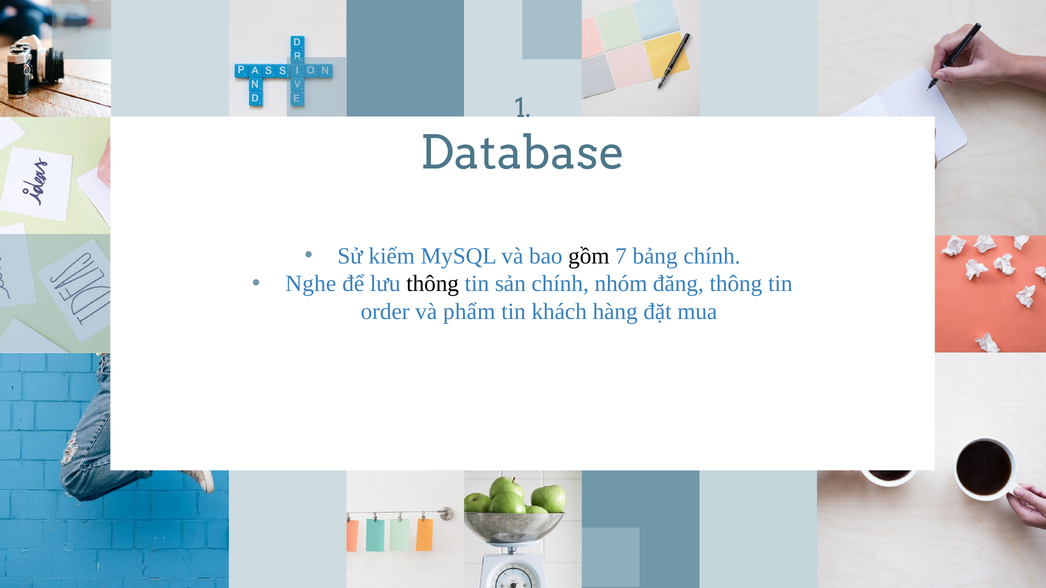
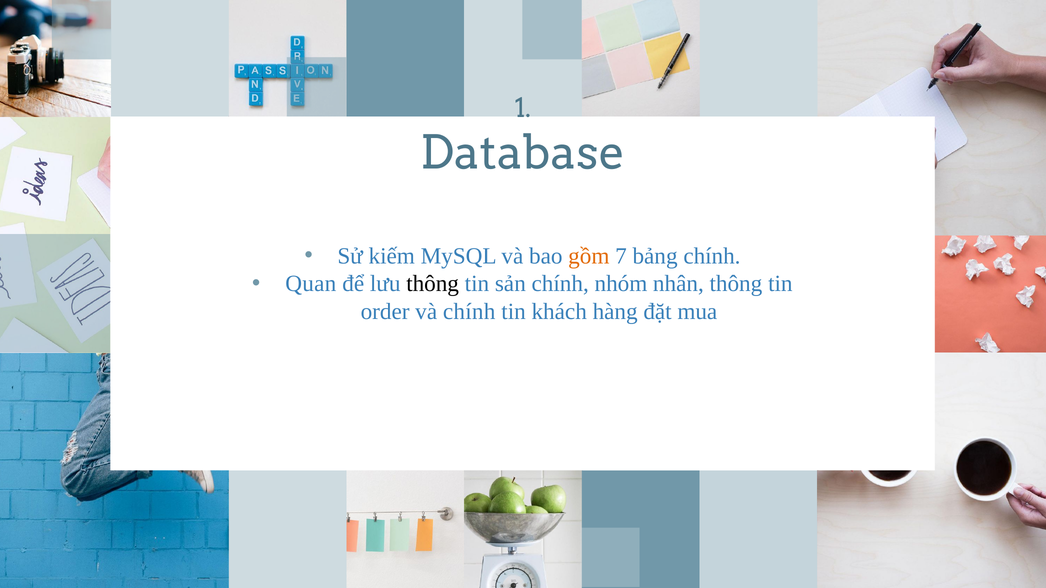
gồm colour: black -> orange (589, 256)
Nghe: Nghe -> Quan (311, 284)
đăng: đăng -> nhân (678, 284)
và phẩm: phẩm -> chính (469, 312)
